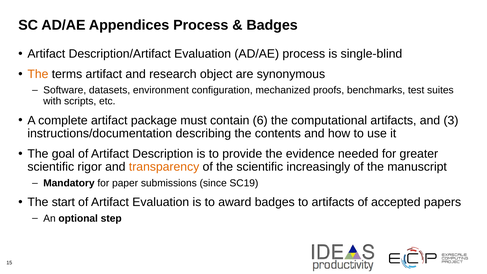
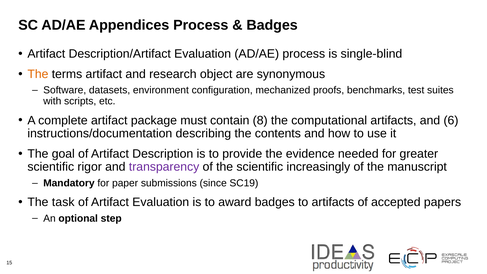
6: 6 -> 8 (260, 120)
3: 3 -> 6 (451, 120)
transparency colour: orange -> purple (164, 167)
start: start -> task (63, 202)
